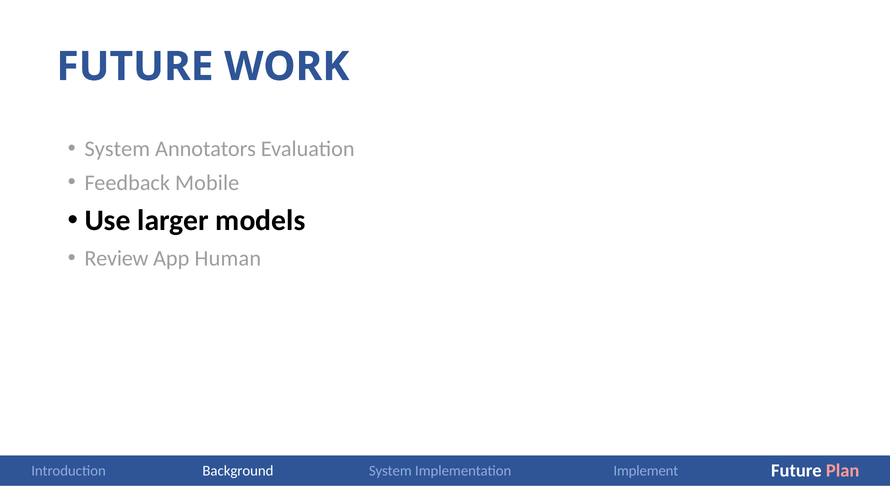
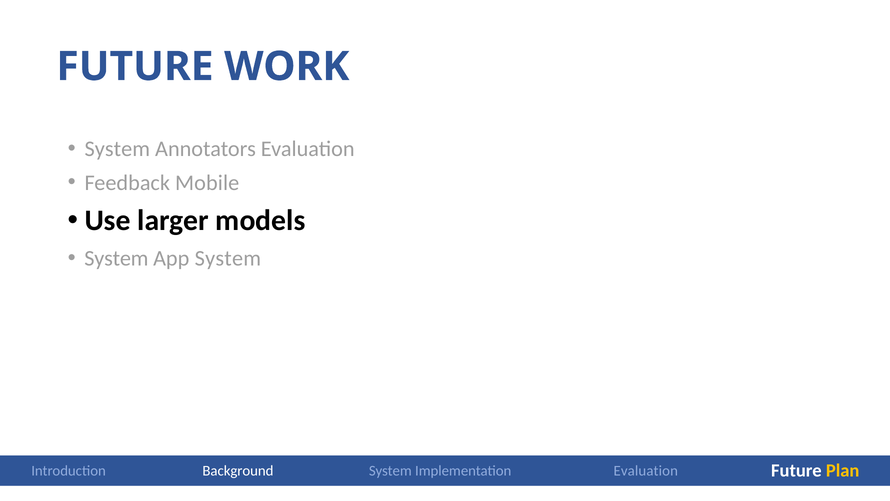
Review: Review -> System (116, 258)
App Human: Human -> System (228, 258)
Implementation Implement: Implement -> Evaluation (646, 470)
Plan colour: pink -> yellow (843, 470)
